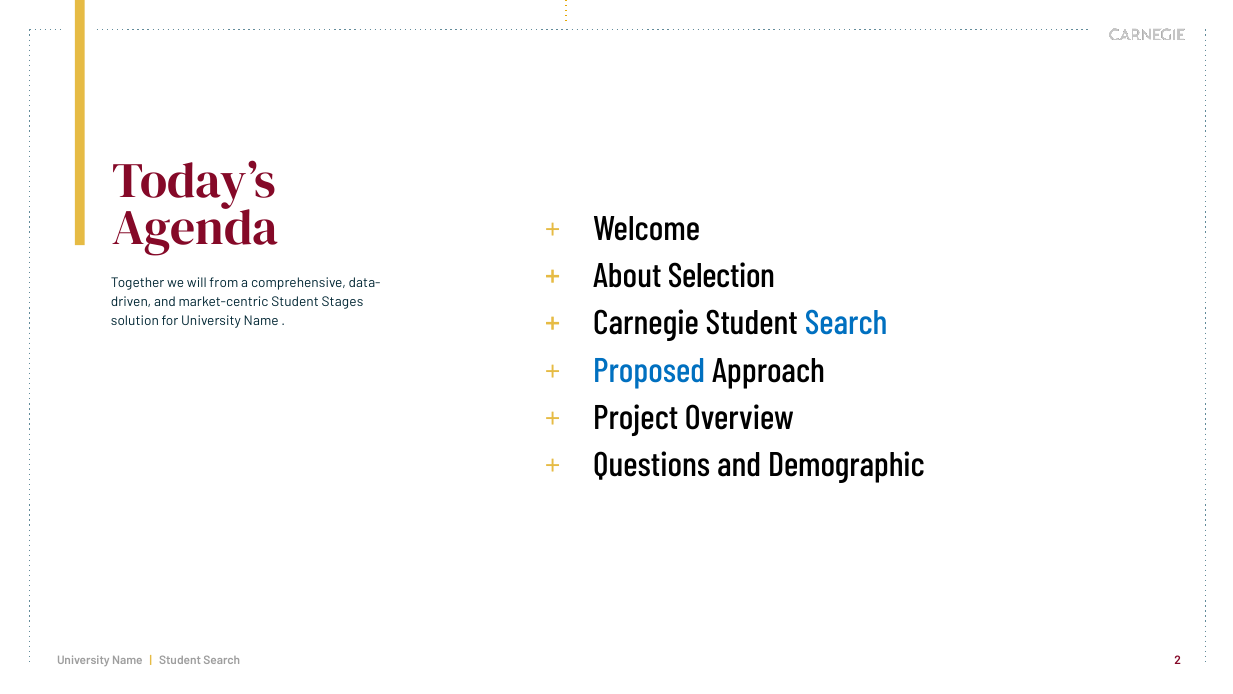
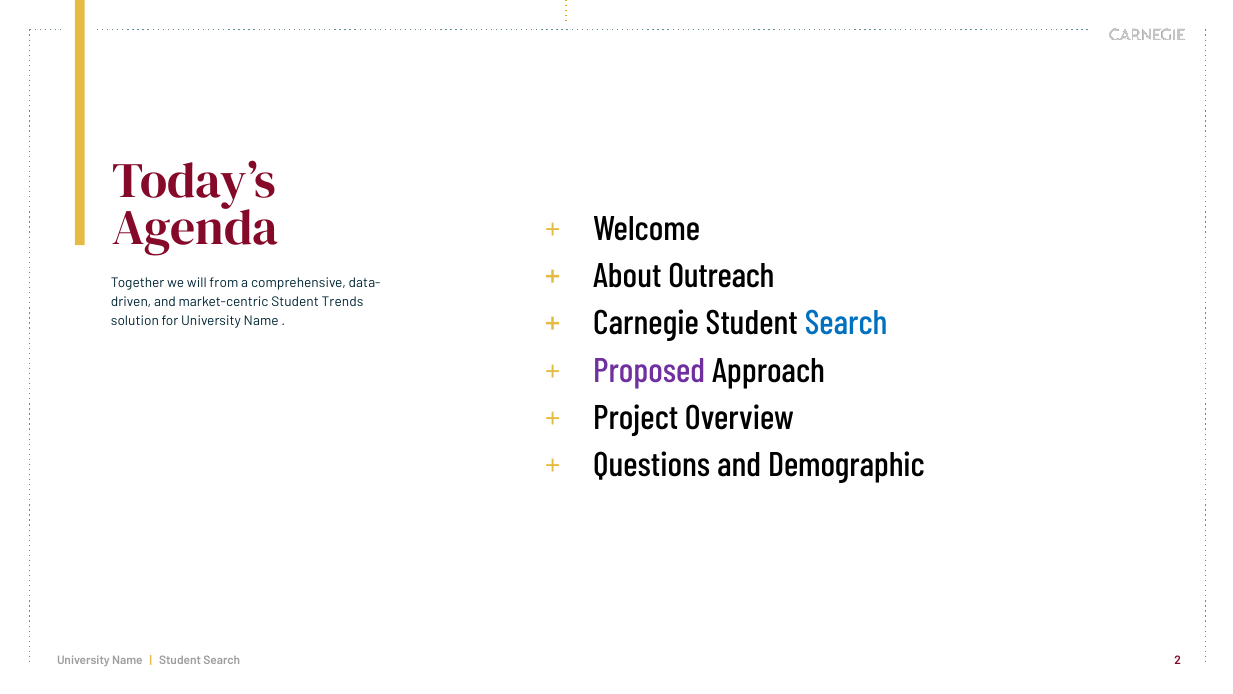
Selection: Selection -> Outreach (721, 276)
Stages: Stages -> Trends (343, 302)
Proposed colour: blue -> purple (649, 371)
